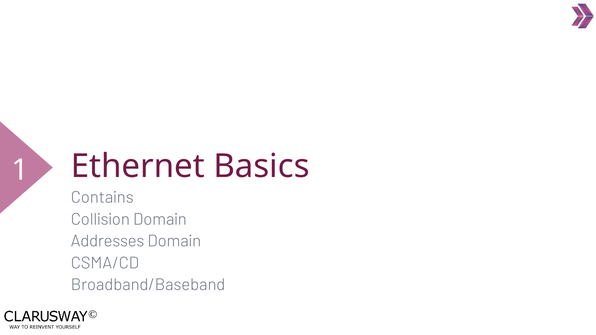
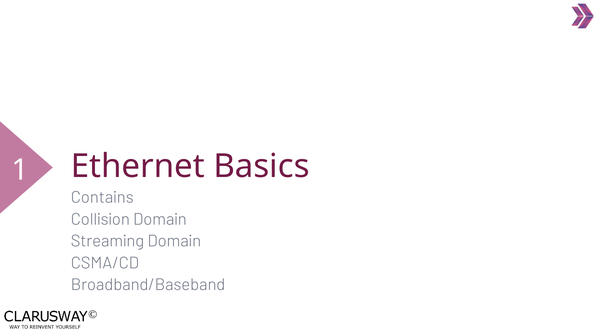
Addresses: Addresses -> Streaming (107, 241)
